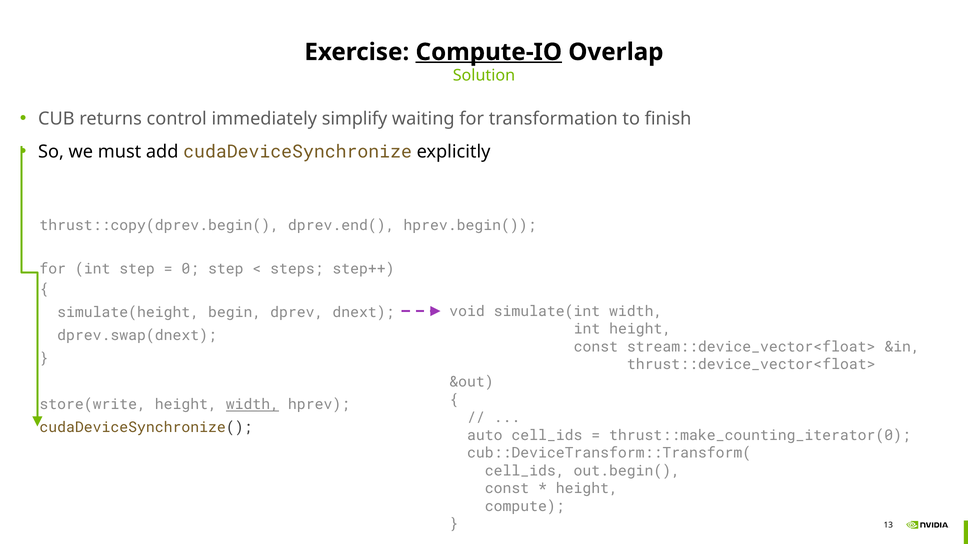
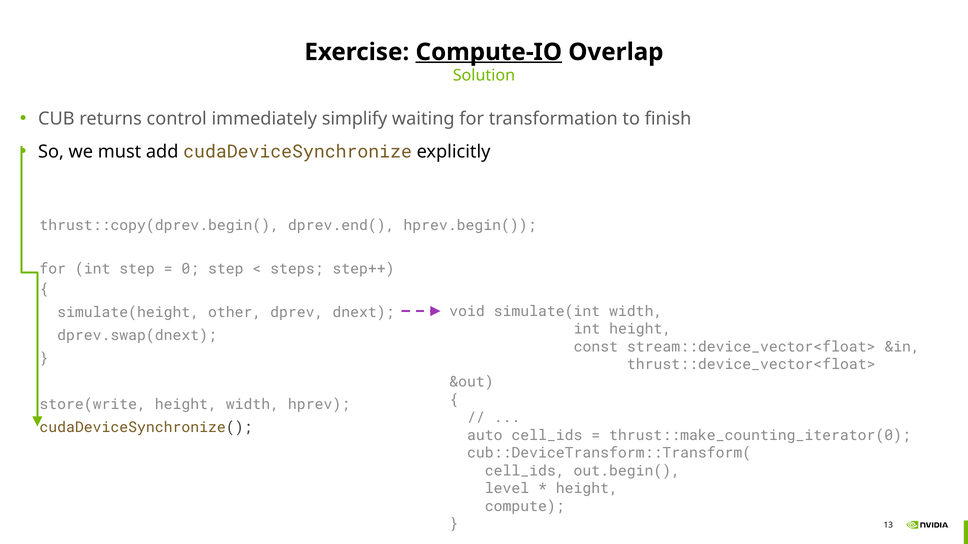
begin: begin -> other (235, 313)
width underline: present -> none (252, 405)
const: const -> level (507, 489)
